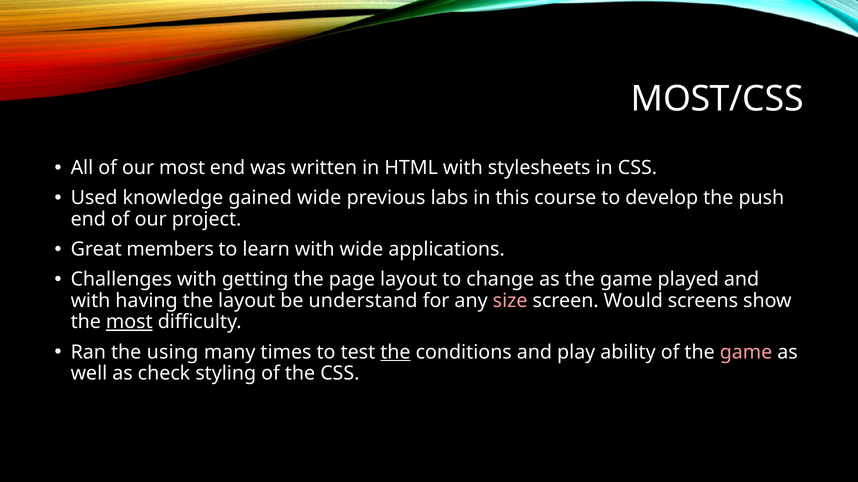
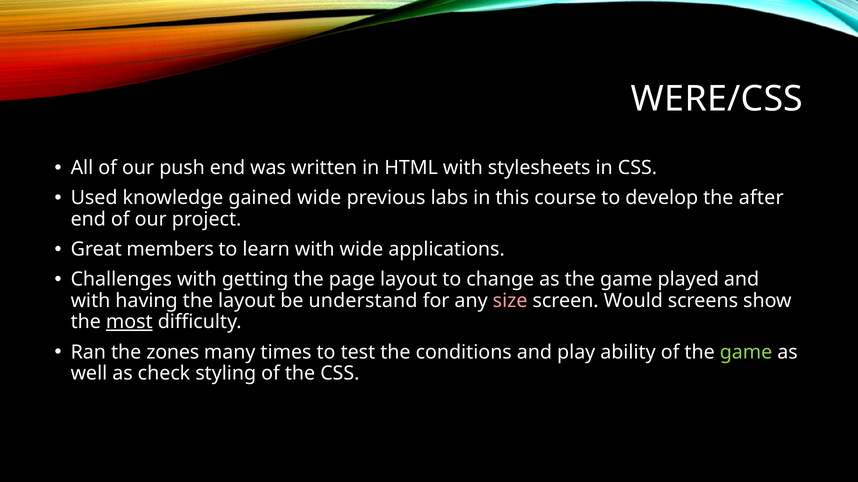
MOST/CSS: MOST/CSS -> WERE/CSS (717, 99)
our most: most -> push (182, 168)
push: push -> after (761, 198)
using: using -> zones (173, 352)
the underline: present -> none (395, 352)
game colour: pink -> light green (746, 352)
